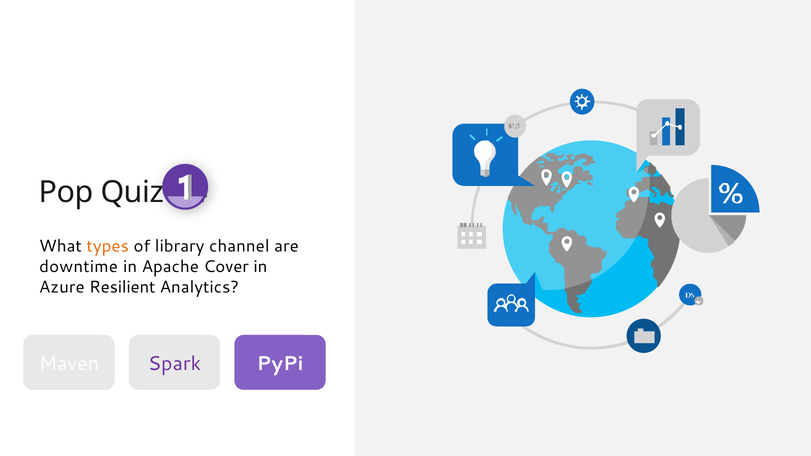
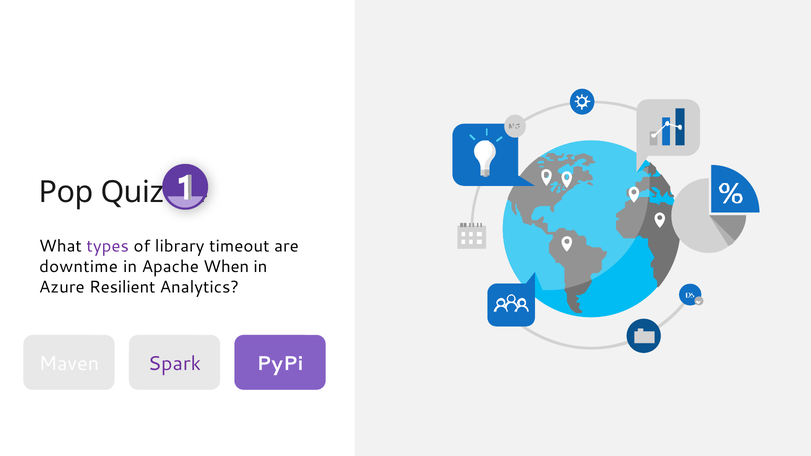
types colour: orange -> purple (108, 247)
channel: channel -> timeout (239, 247)
Cover: Cover -> When (226, 267)
